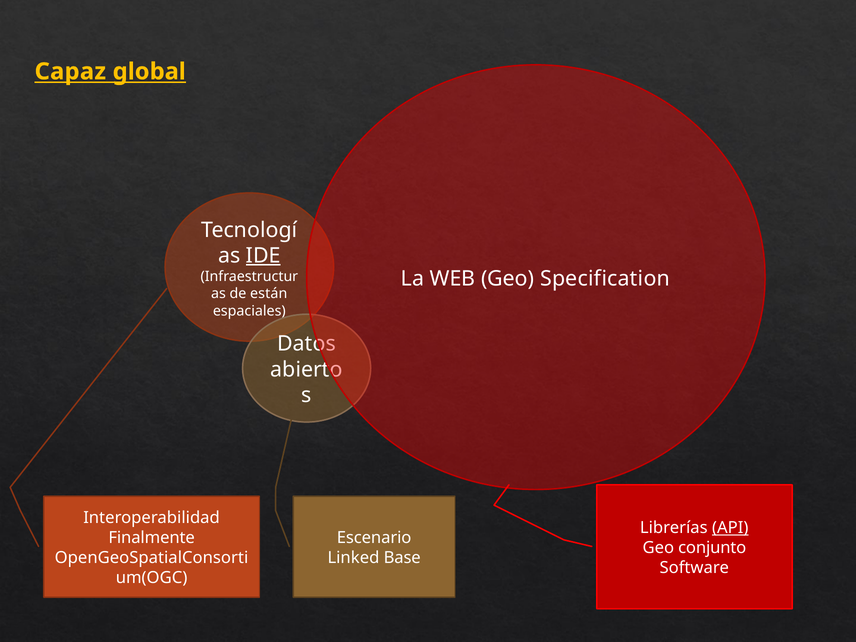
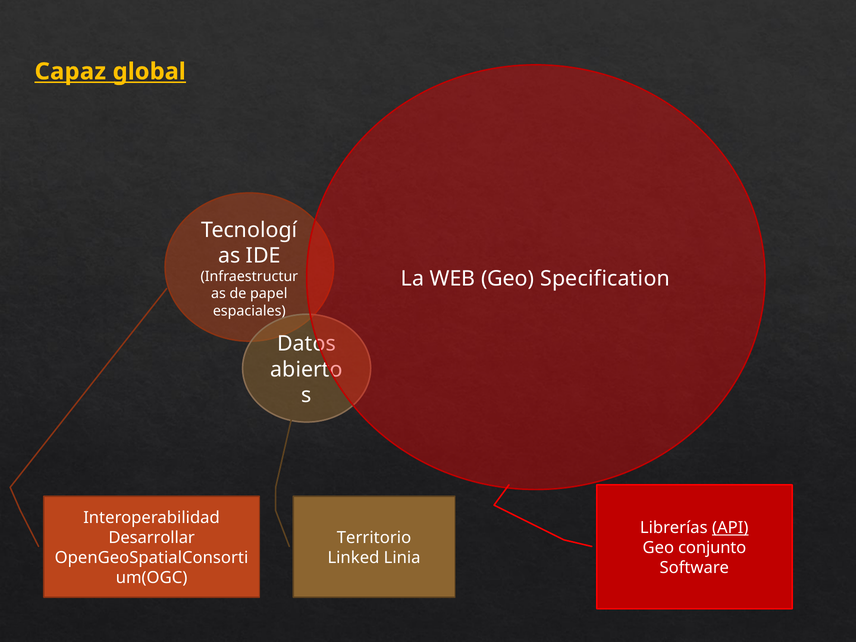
IDE underline: present -> none (263, 256)
están: están -> papel (269, 294)
Finalmente: Finalmente -> Desarrollar (152, 538)
Escenario: Escenario -> Territorio (374, 538)
Base: Base -> Linia (402, 558)
